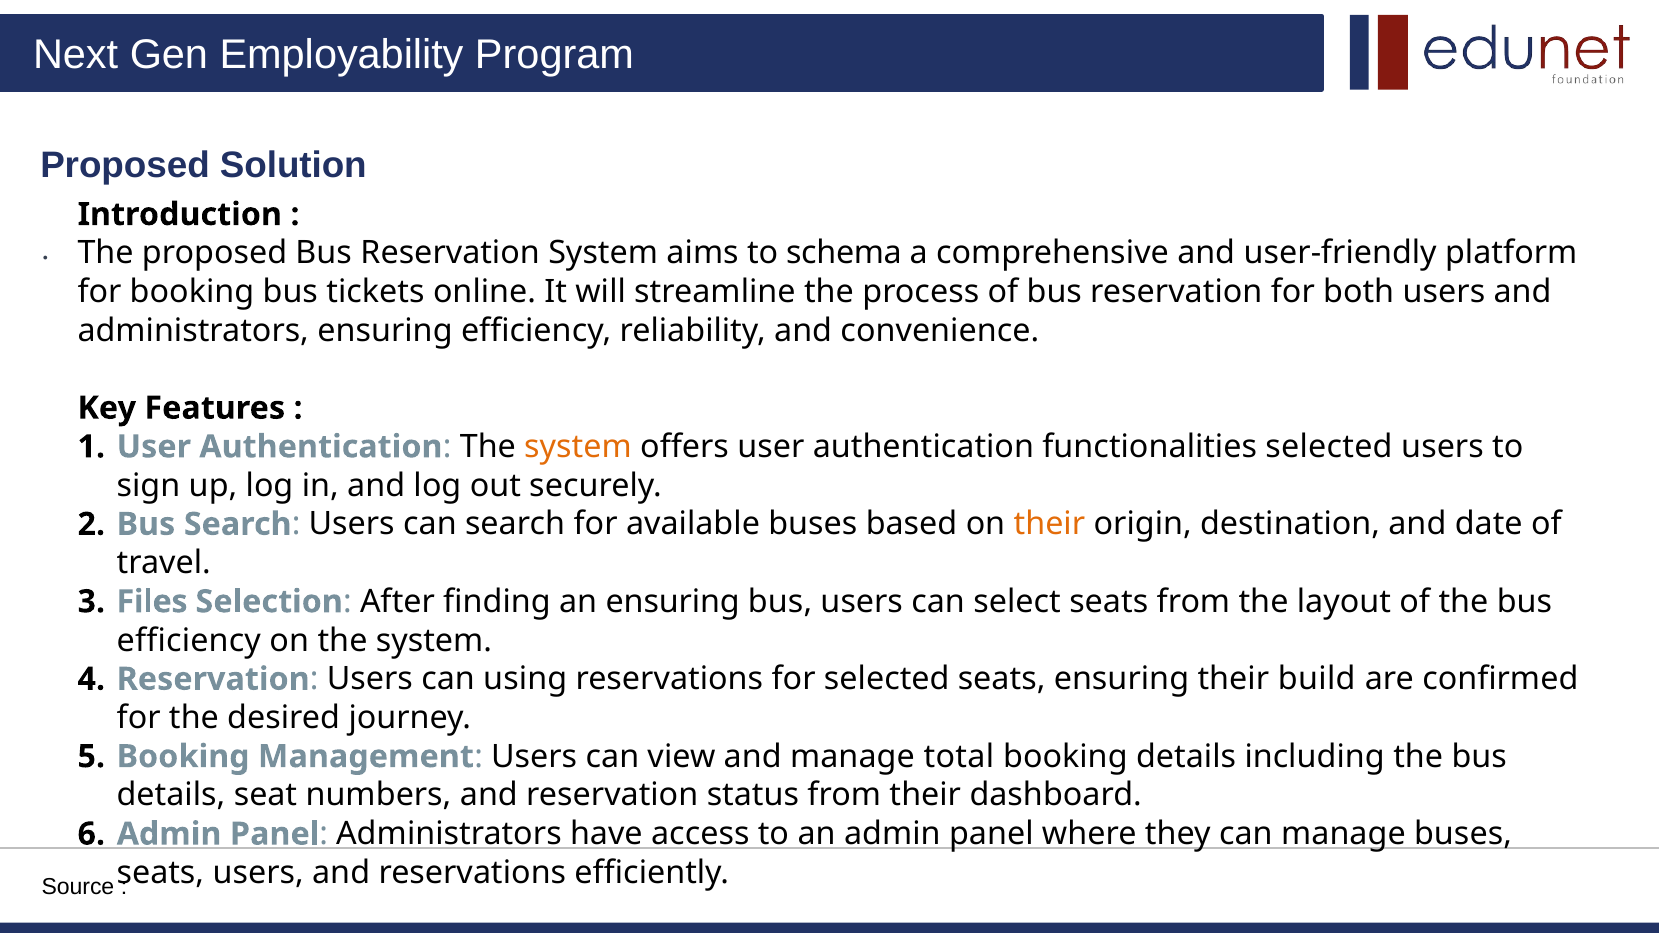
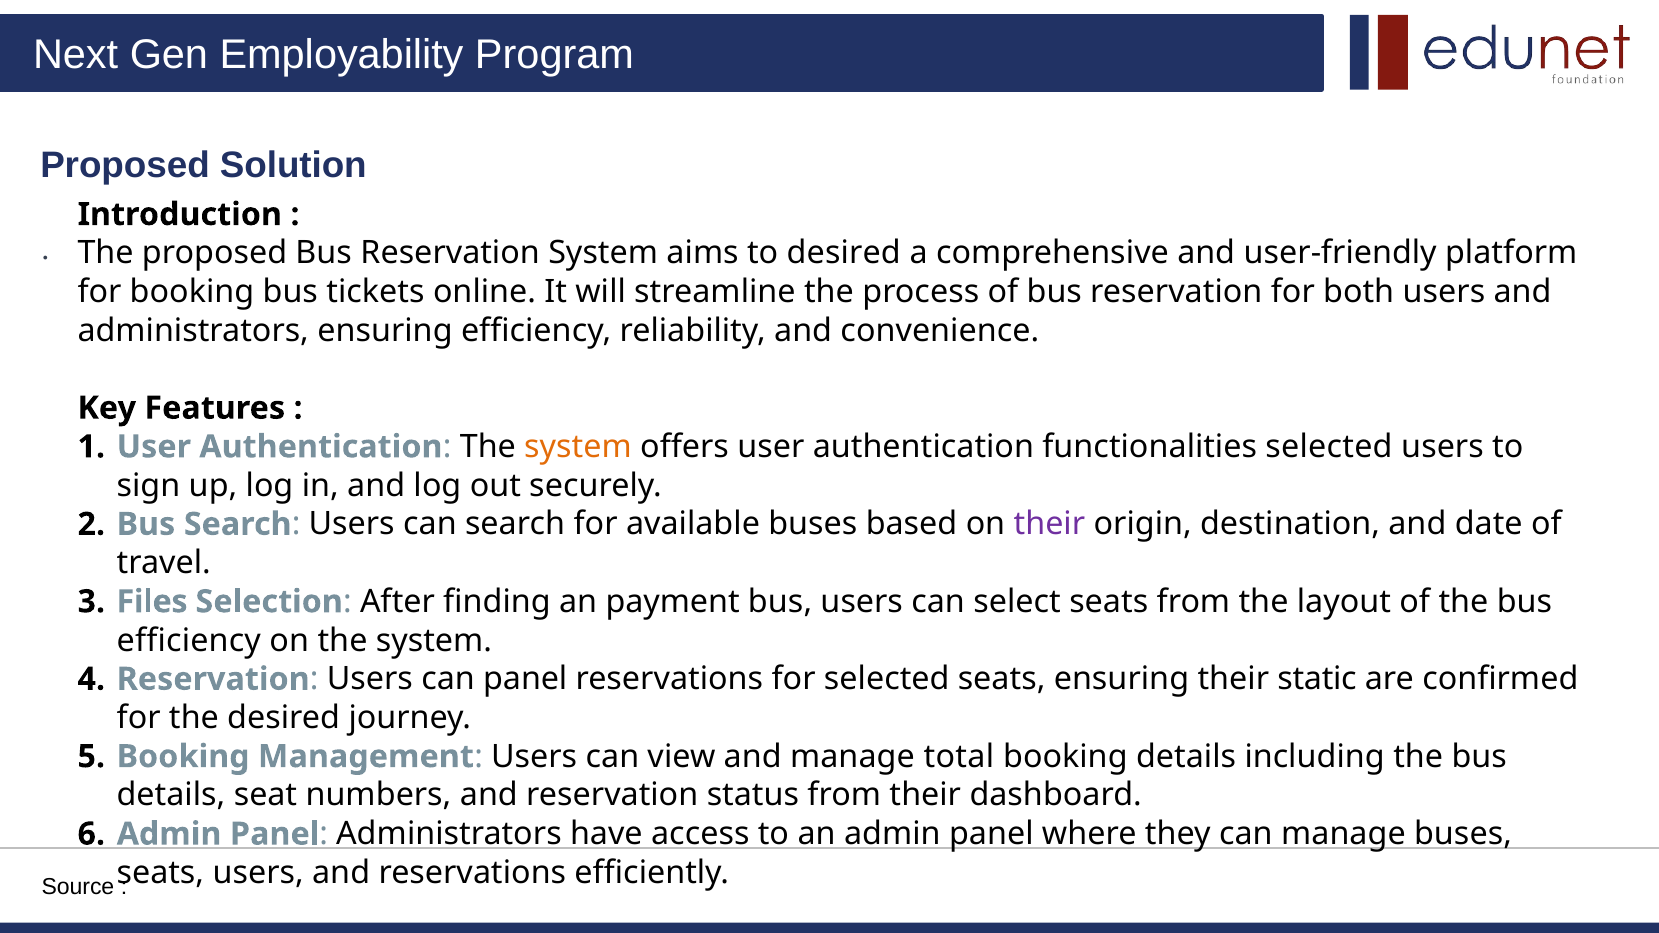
to schema: schema -> desired (844, 253)
their colour: orange -> purple (1049, 524)
an ensuring: ensuring -> payment (673, 602)
can using: using -> panel (525, 679)
build: build -> static (1317, 679)
